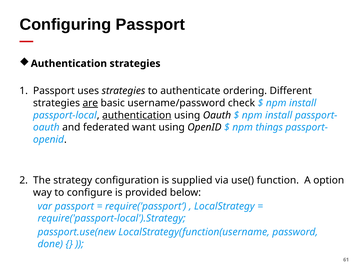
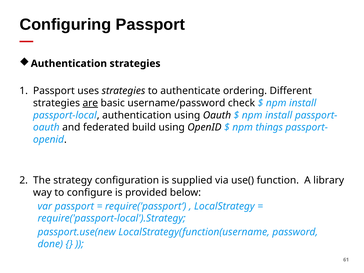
authentication underline: present -> none (137, 115)
want: want -> build (144, 127)
option: option -> library (329, 180)
